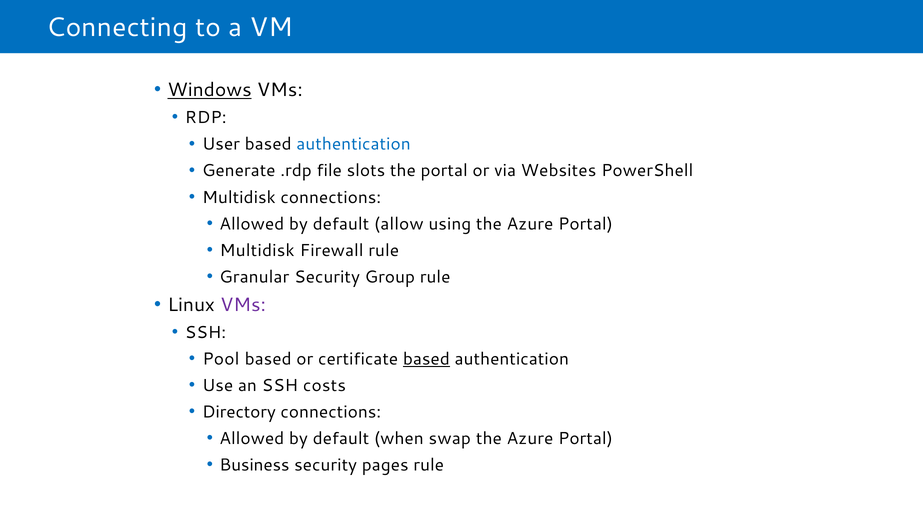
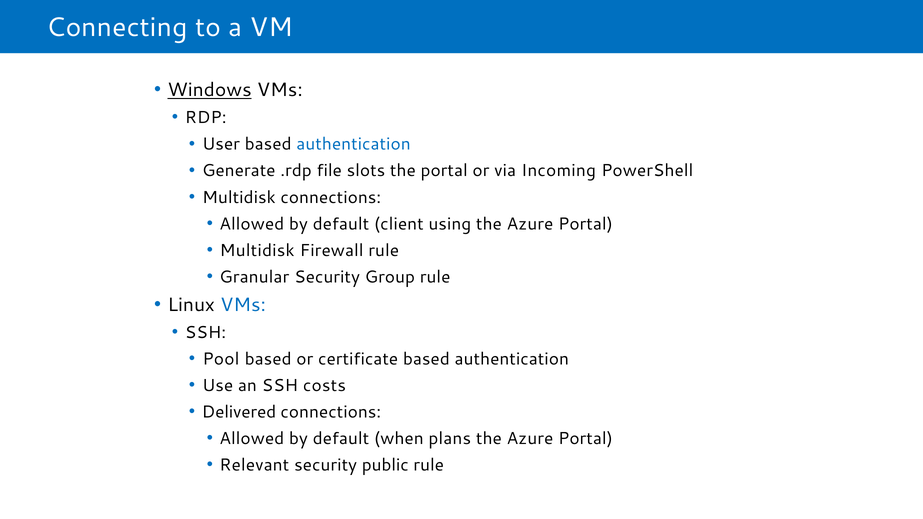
Websites: Websites -> Incoming (558, 171)
allow: allow -> client (399, 224)
VMs colour: purple -> blue (243, 305)
based underline: present -> none (426, 359)
Directory: Directory -> Delivered (239, 412)
swap: swap -> plans (450, 439)
Business: Business -> Relevant (254, 465)
pages: pages -> public (385, 465)
